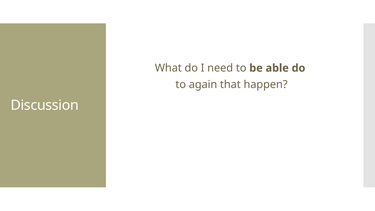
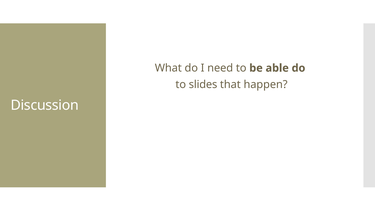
again: again -> slides (203, 85)
